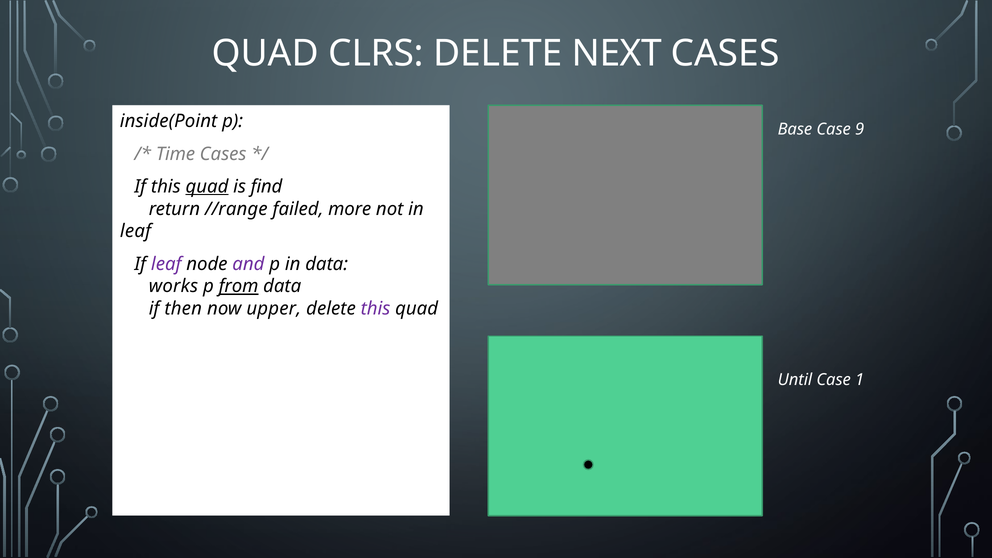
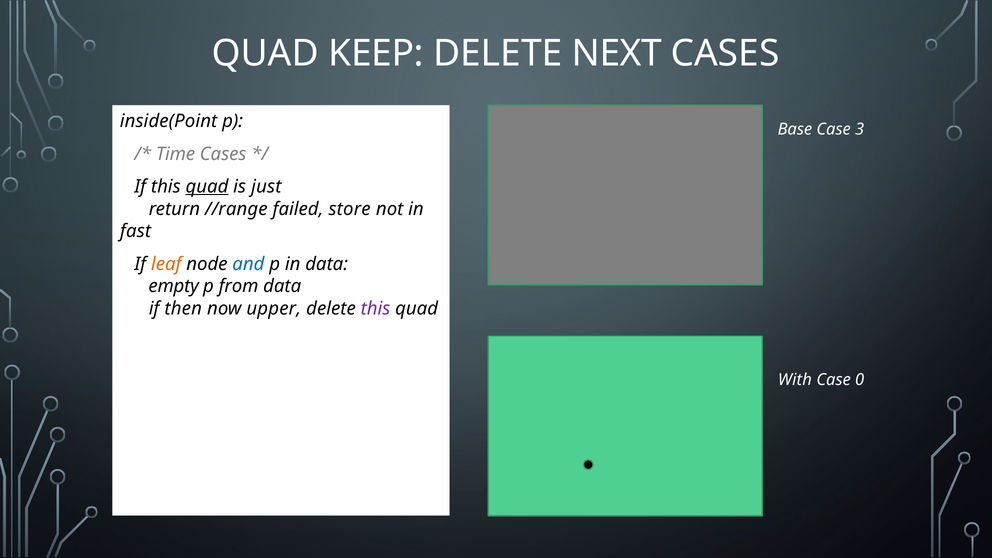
CLRS: CLRS -> KEEP (376, 53)
9: 9 -> 3 (860, 129)
find: find -> just (266, 187)
more: more -> store (350, 209)
leaf: leaf -> fast (136, 231)
leaf colour: purple -> orange (166, 264)
and colour: purple -> blue (248, 264)
works: works -> empty (174, 286)
from underline: present -> none (239, 286)
Until: Until -> With (795, 380)
1: 1 -> 0 (860, 380)
